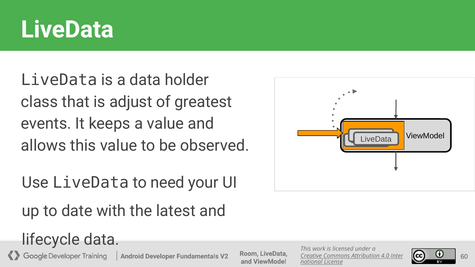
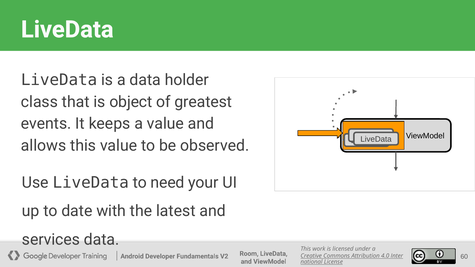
adjust: adjust -> object (131, 102)
lifecycle: lifecycle -> services (51, 240)
